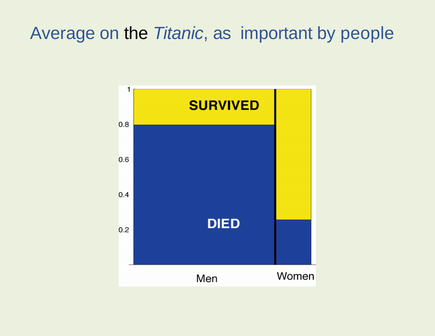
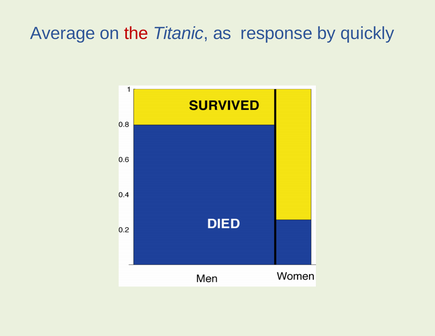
the colour: black -> red (136, 34)
important: important -> response (277, 34)
people: people -> quickly (367, 34)
